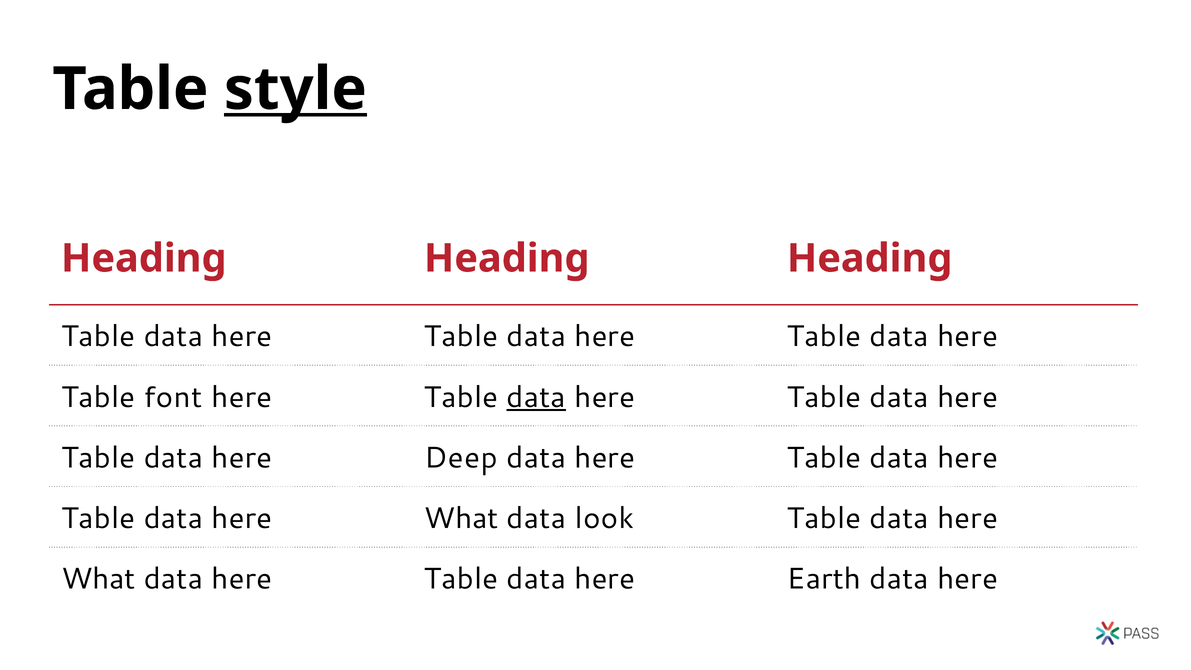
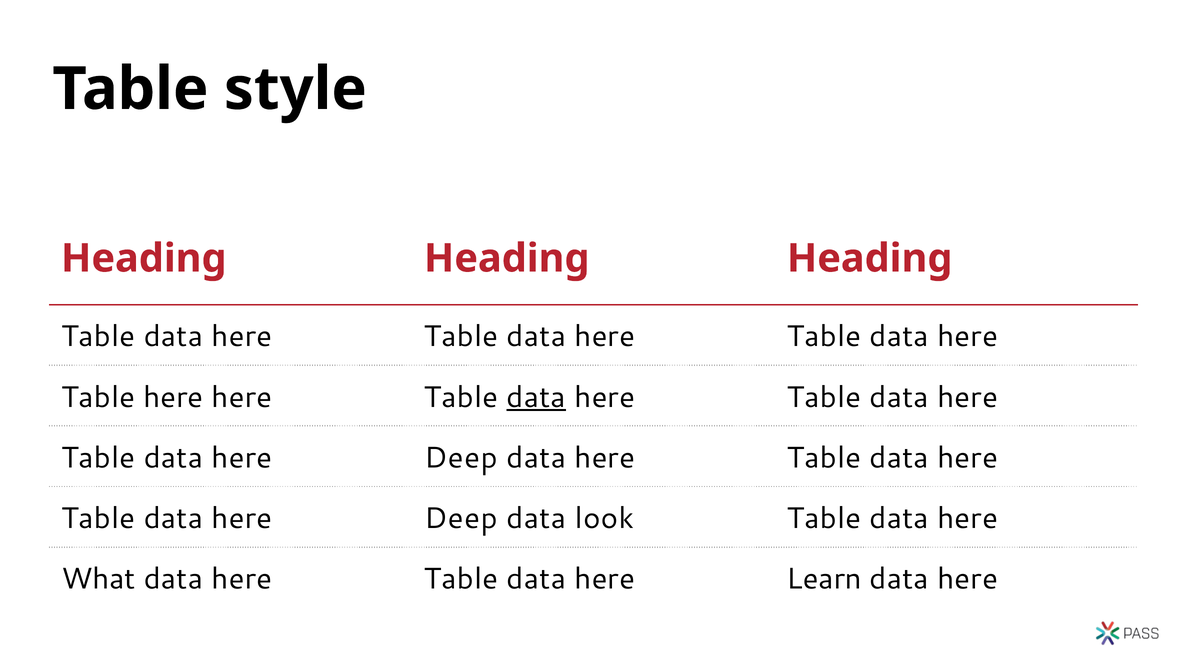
style underline: present -> none (295, 89)
Table font: font -> here (173, 397)
What: What -> Deep (461, 518)
Earth: Earth -> Learn (824, 579)
